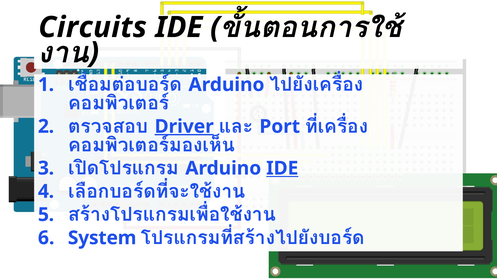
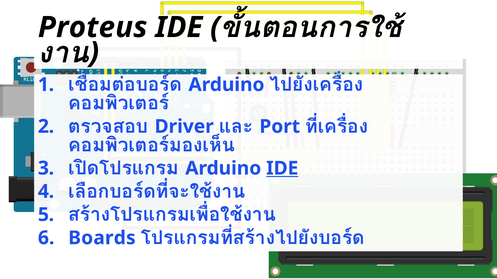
Circuits: Circuits -> Proteus (93, 27)
Driver underline: present -> none (184, 127)
System: System -> Boards (102, 238)
